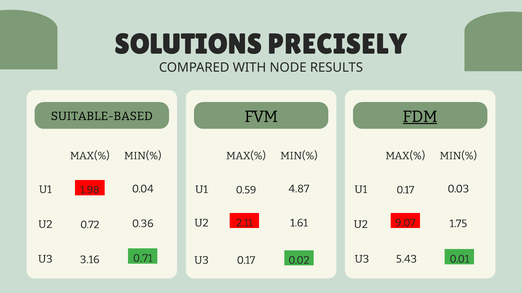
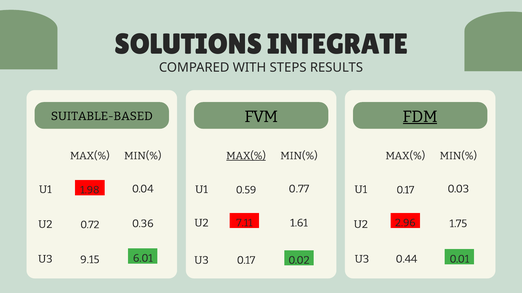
PRECISELY: PRECISELY -> INTEGRATE (338, 44)
NODE: NODE -> STEPS (288, 68)
MAX(% underline: none -> present (246, 156)
4.87: 4.87 -> 0.77 (299, 189)
2.11: 2.11 -> 7.11 (244, 223)
9.07: 9.07 -> 2.96 (405, 223)
0.71: 0.71 -> 6.01 (143, 259)
5.43: 5.43 -> 0.44 (406, 260)
3.16: 3.16 -> 9.15 (90, 260)
